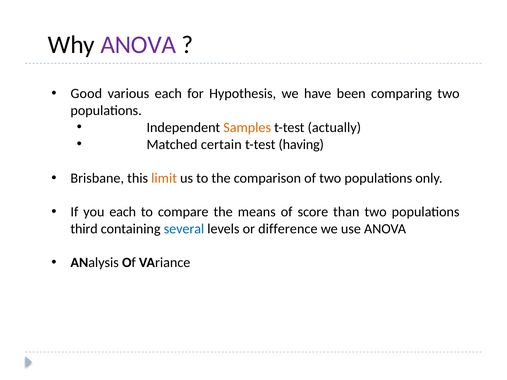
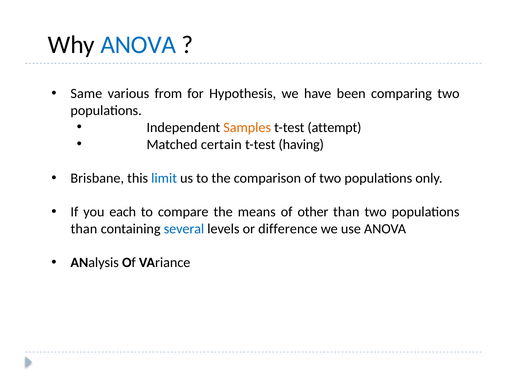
ANOVA colour: purple -> blue (138, 45)
Good: Good -> Same (86, 94)
various each: each -> from (168, 94)
actually: actually -> attempt (334, 128)
limit colour: orange -> blue (164, 178)
score: score -> other (313, 212)
third: third -> than (84, 229)
